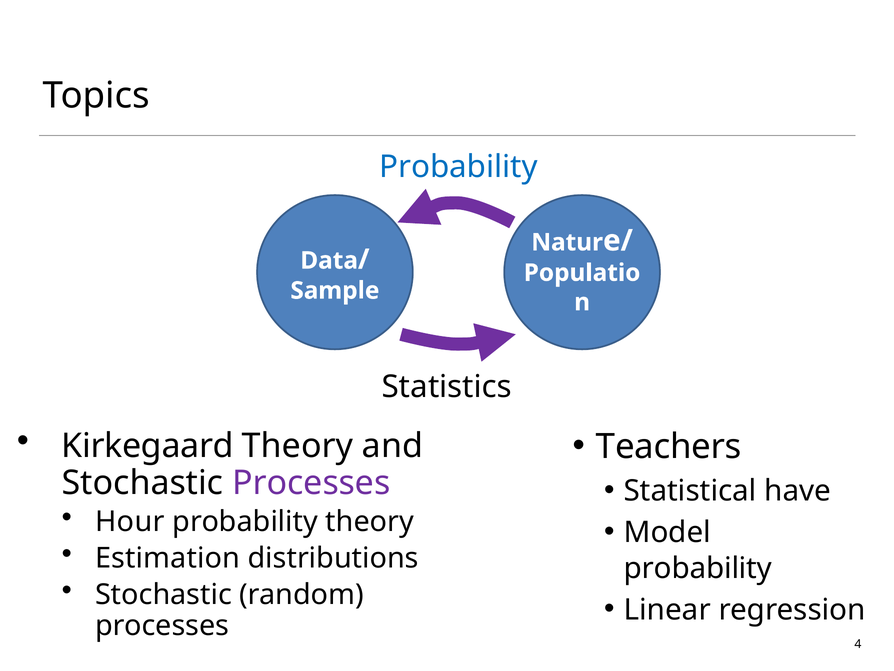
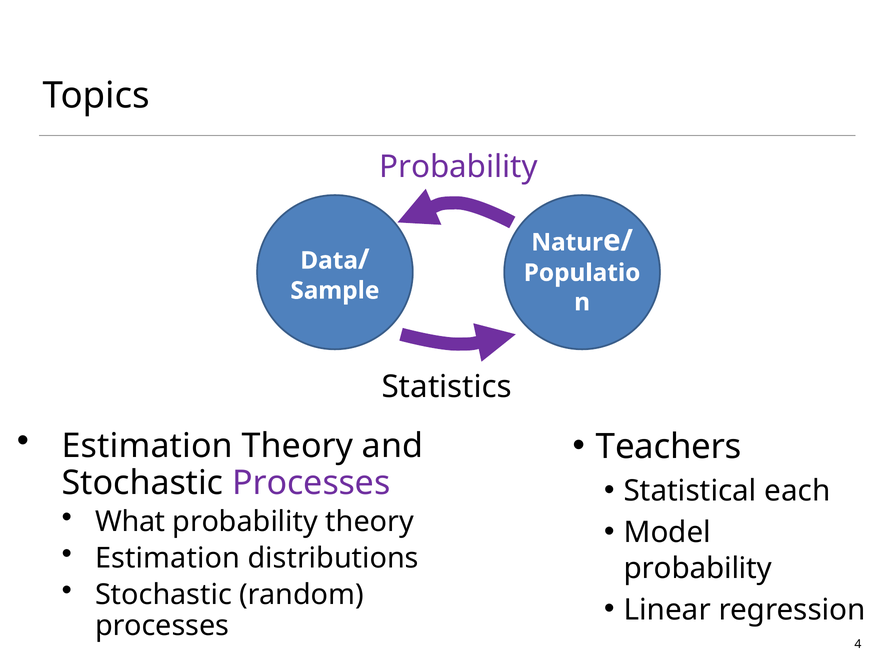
Probability colour: blue -> purple (458, 167)
Kirkegaard: Kirkegaard -> Estimation (147, 446)
have: have -> each (797, 491)
Hour: Hour -> What (130, 521)
